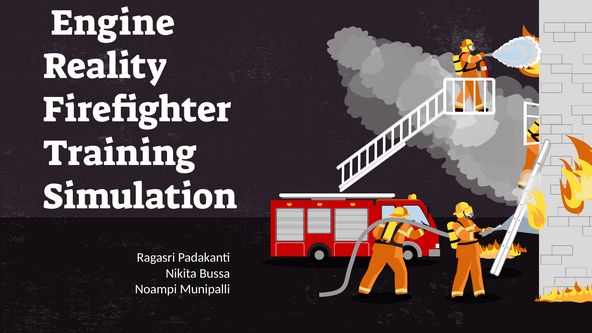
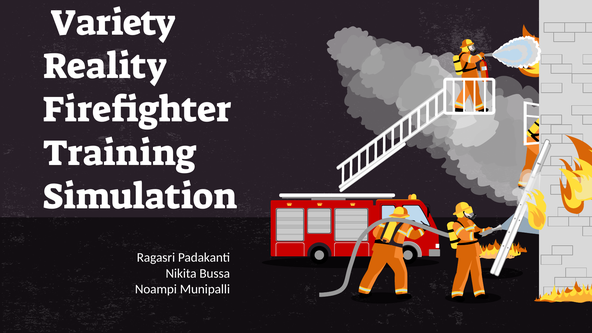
Engine: Engine -> Variety (113, 23)
